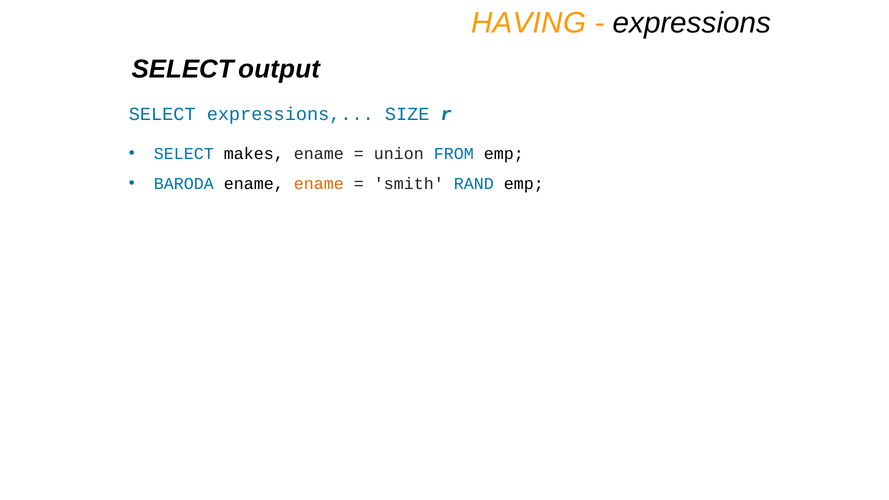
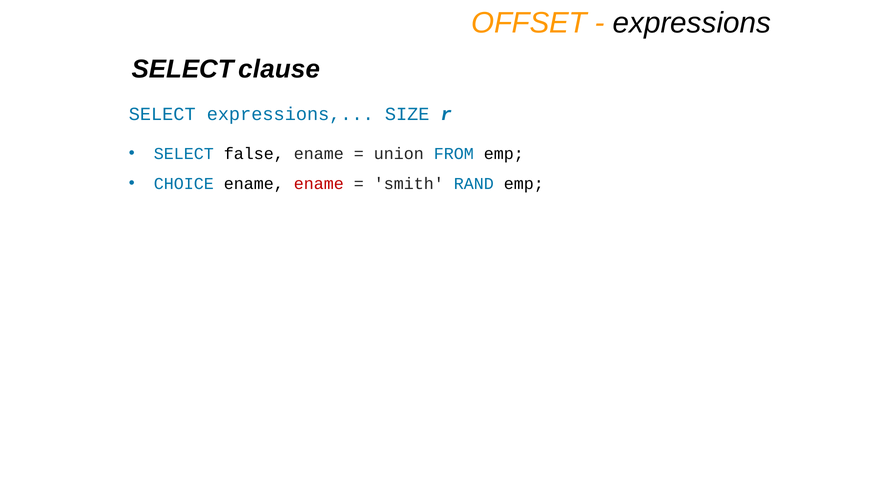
HAVING: HAVING -> OFFSET (529, 23)
output: output -> clause (279, 69)
makes: makes -> false (254, 154)
BARODA: BARODA -> CHOICE (184, 184)
ename colour: orange -> red (319, 184)
